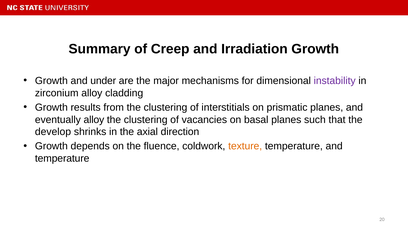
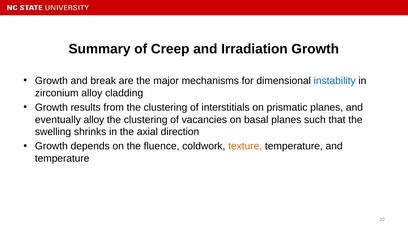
under: under -> break (103, 81)
instability colour: purple -> blue (335, 81)
develop: develop -> swelling (53, 132)
